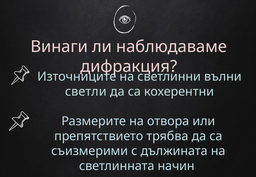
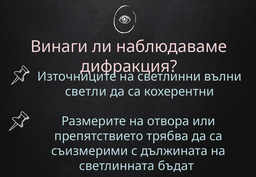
начин: начин -> бъдат (176, 166)
